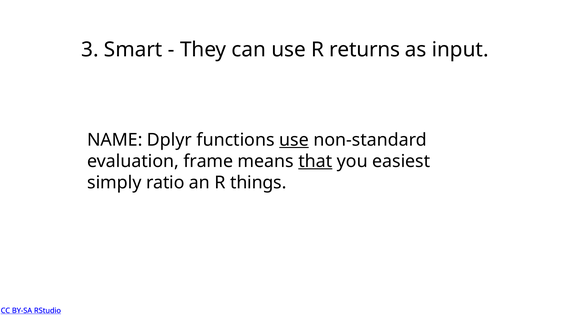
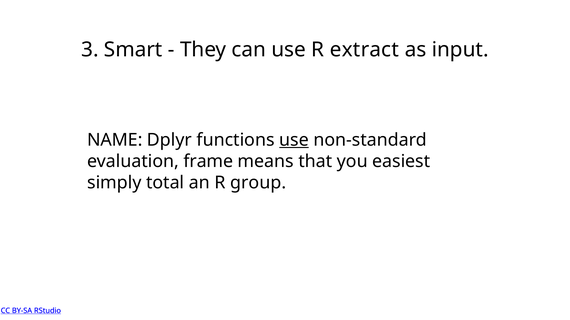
returns: returns -> extract (364, 50)
that underline: present -> none (315, 162)
ratio: ratio -> total (165, 183)
things: things -> group (258, 183)
